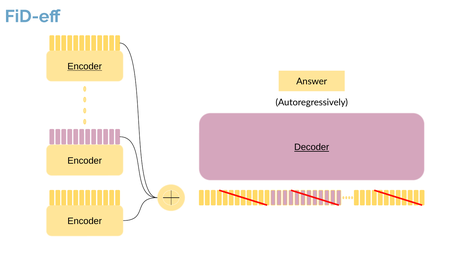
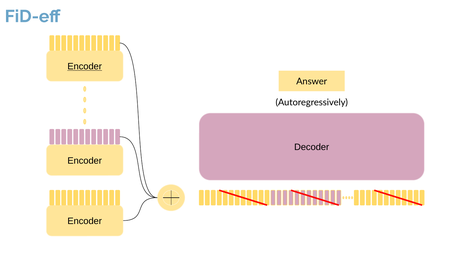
Decoder underline: present -> none (312, 147)
